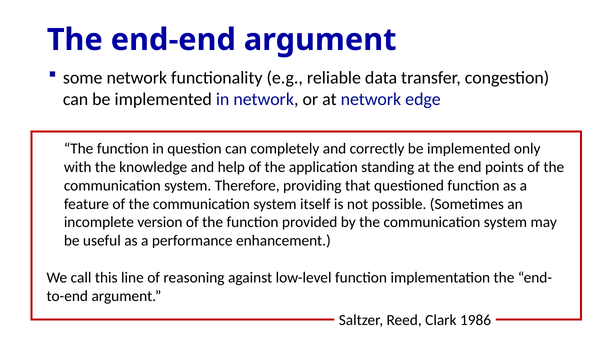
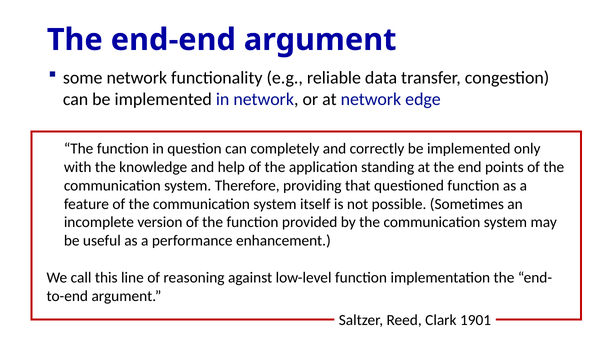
1986: 1986 -> 1901 (476, 320)
